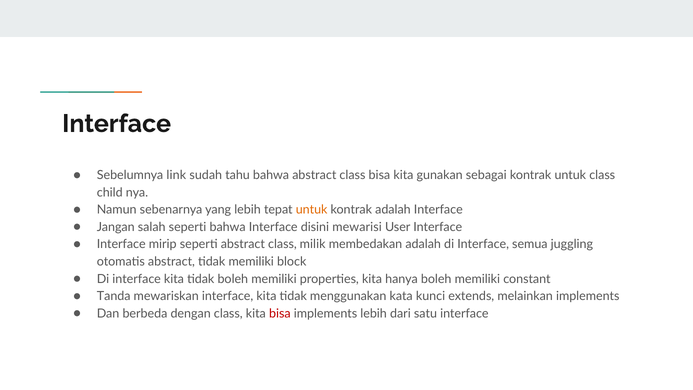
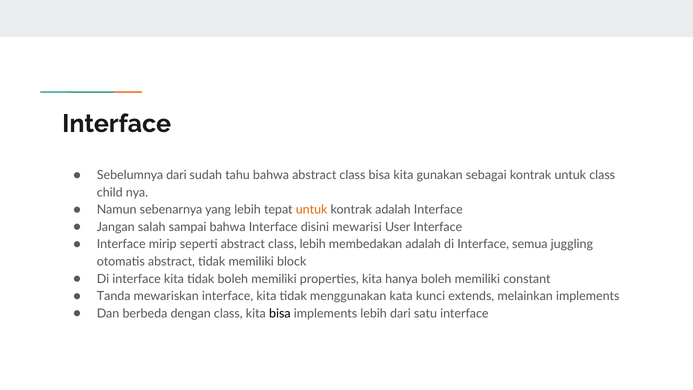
Sebelumnya link: link -> dari (176, 175)
salah seperti: seperti -> sampai (188, 227)
class milik: milik -> lebih (313, 244)
bisa colour: red -> black (280, 313)
